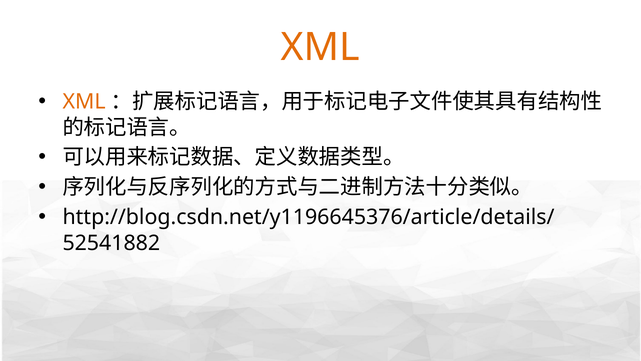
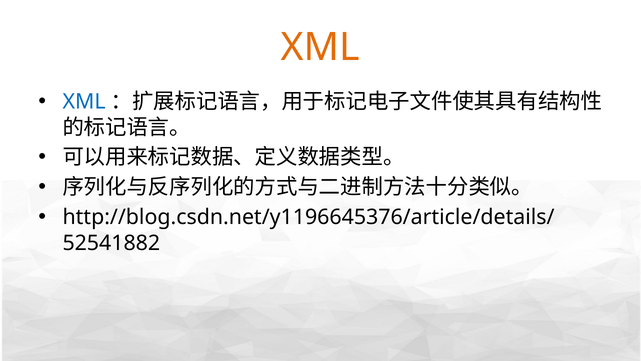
XML colour: orange -> blue (84, 102)
